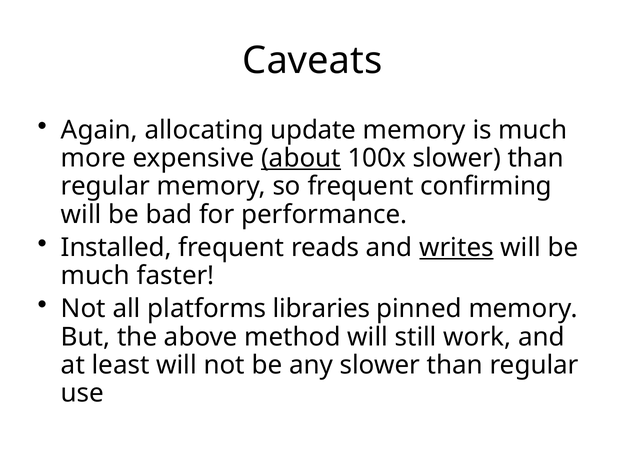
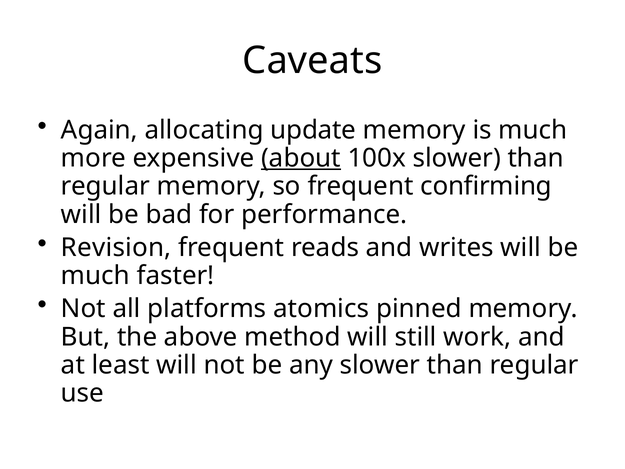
Installed: Installed -> Revision (116, 247)
writes underline: present -> none (456, 247)
libraries: libraries -> atomics (321, 309)
